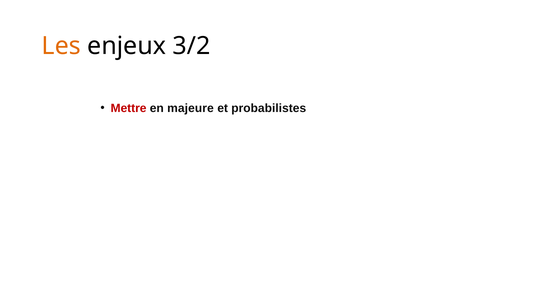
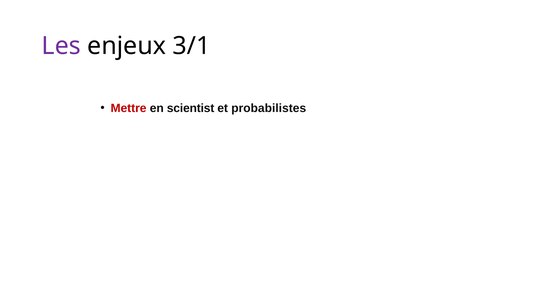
Les colour: orange -> purple (61, 46)
3/2: 3/2 -> 3/1 (192, 46)
majeure: majeure -> scientist (191, 108)
